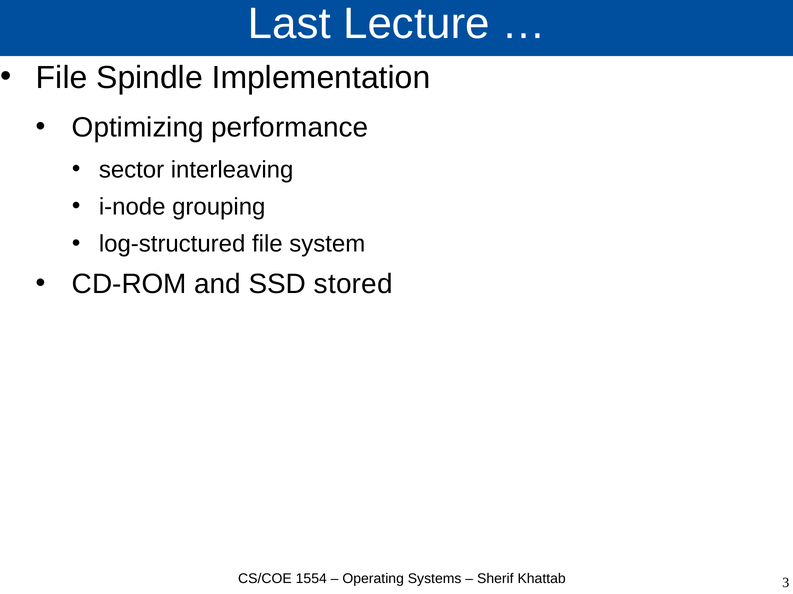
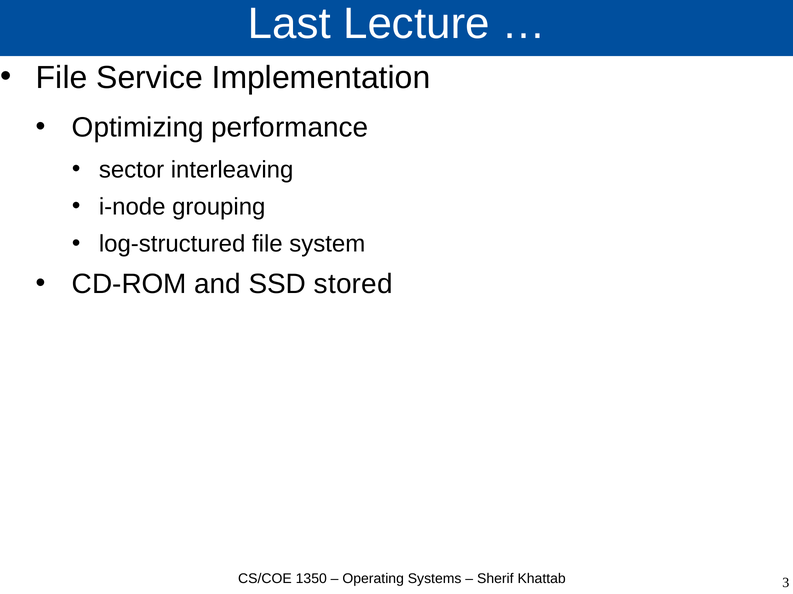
Spindle: Spindle -> Service (150, 78)
1554: 1554 -> 1350 (311, 579)
